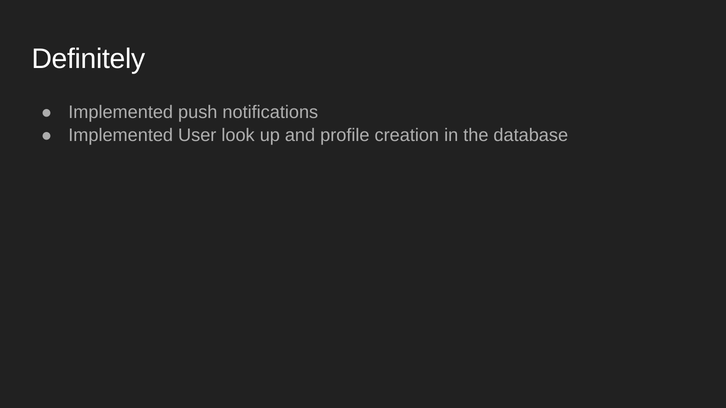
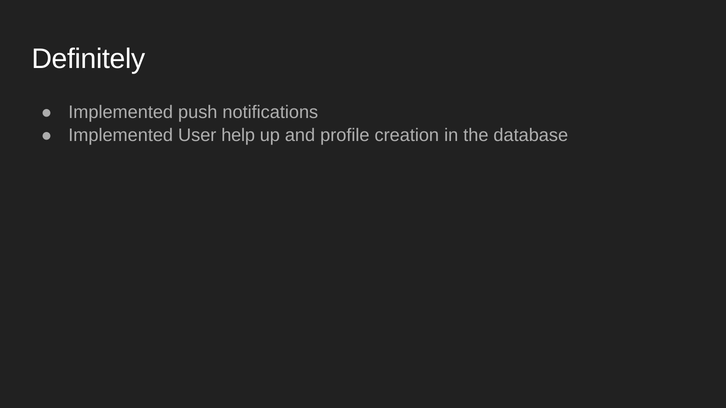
look: look -> help (238, 136)
